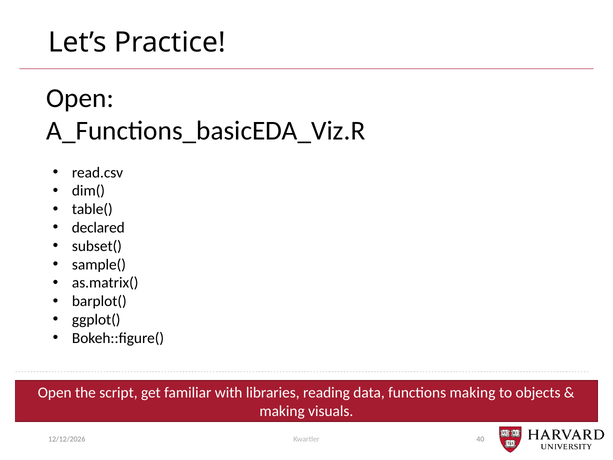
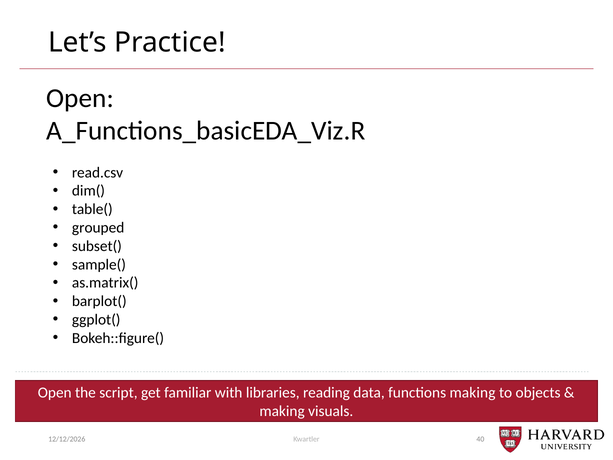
declared: declared -> grouped (98, 228)
